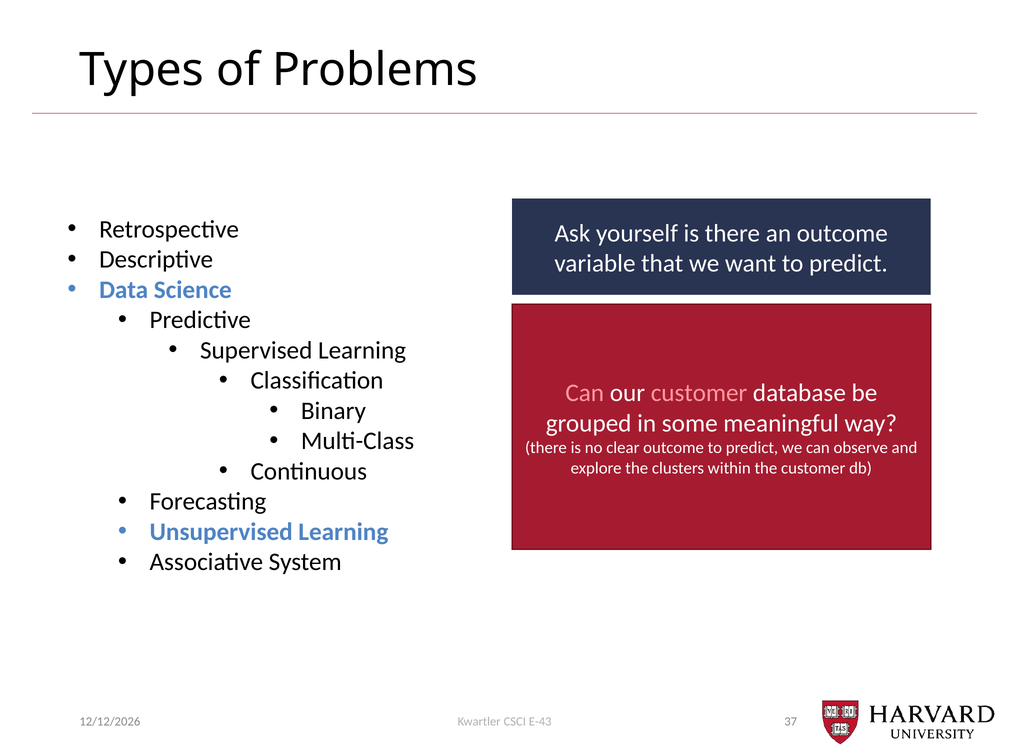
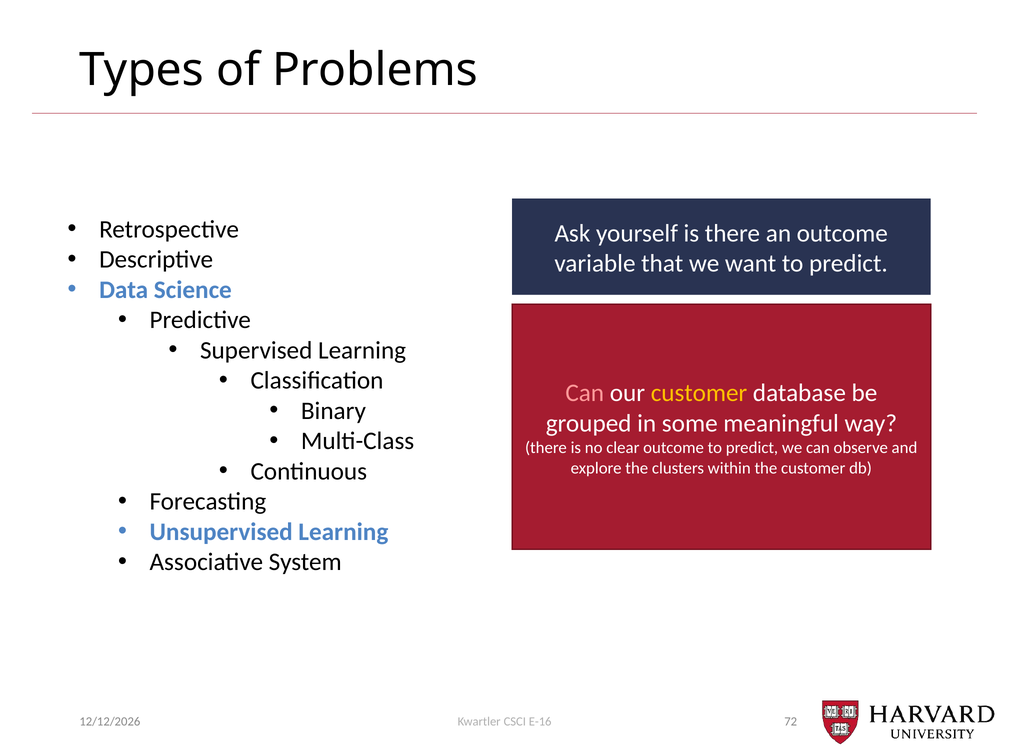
customer colour: pink -> yellow (699, 393)
37: 37 -> 72 (791, 722)
E-43: E-43 -> E-16 (540, 722)
